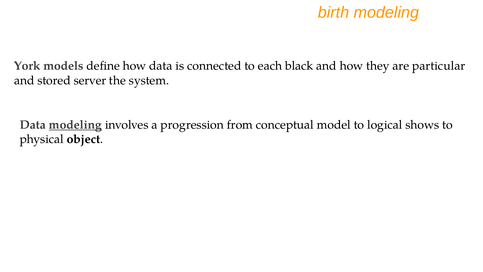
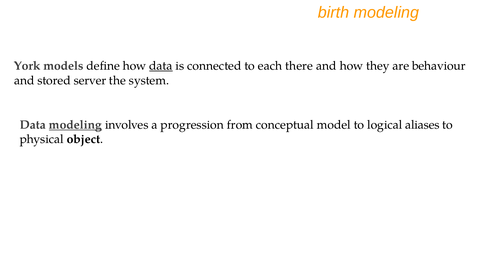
data underline: none -> present (161, 66)
black: black -> there (299, 66)
particular: particular -> behaviour (439, 66)
shows: shows -> aliases (422, 125)
